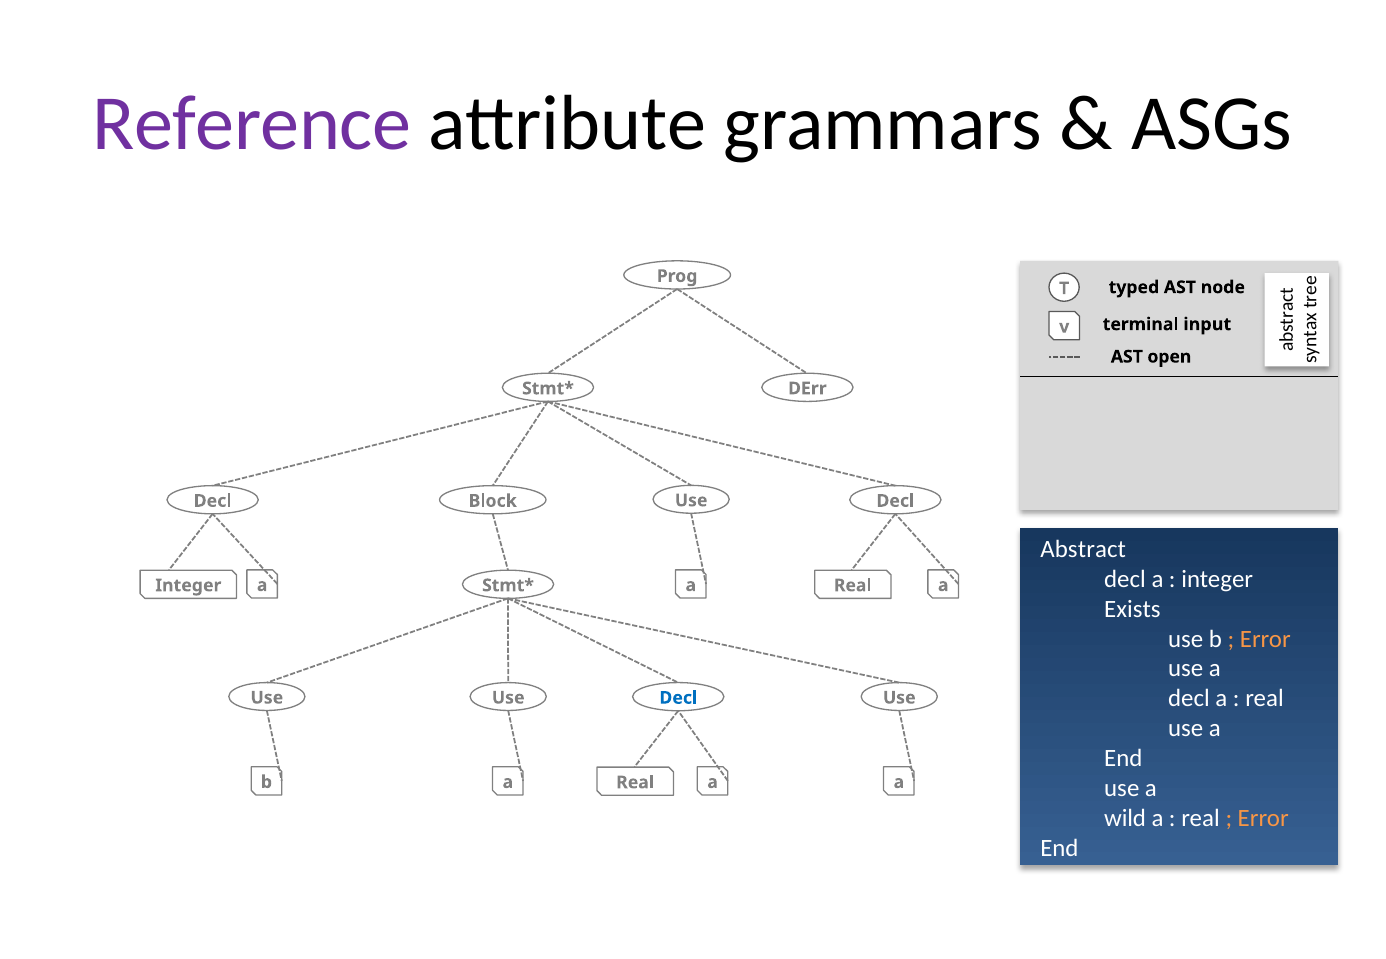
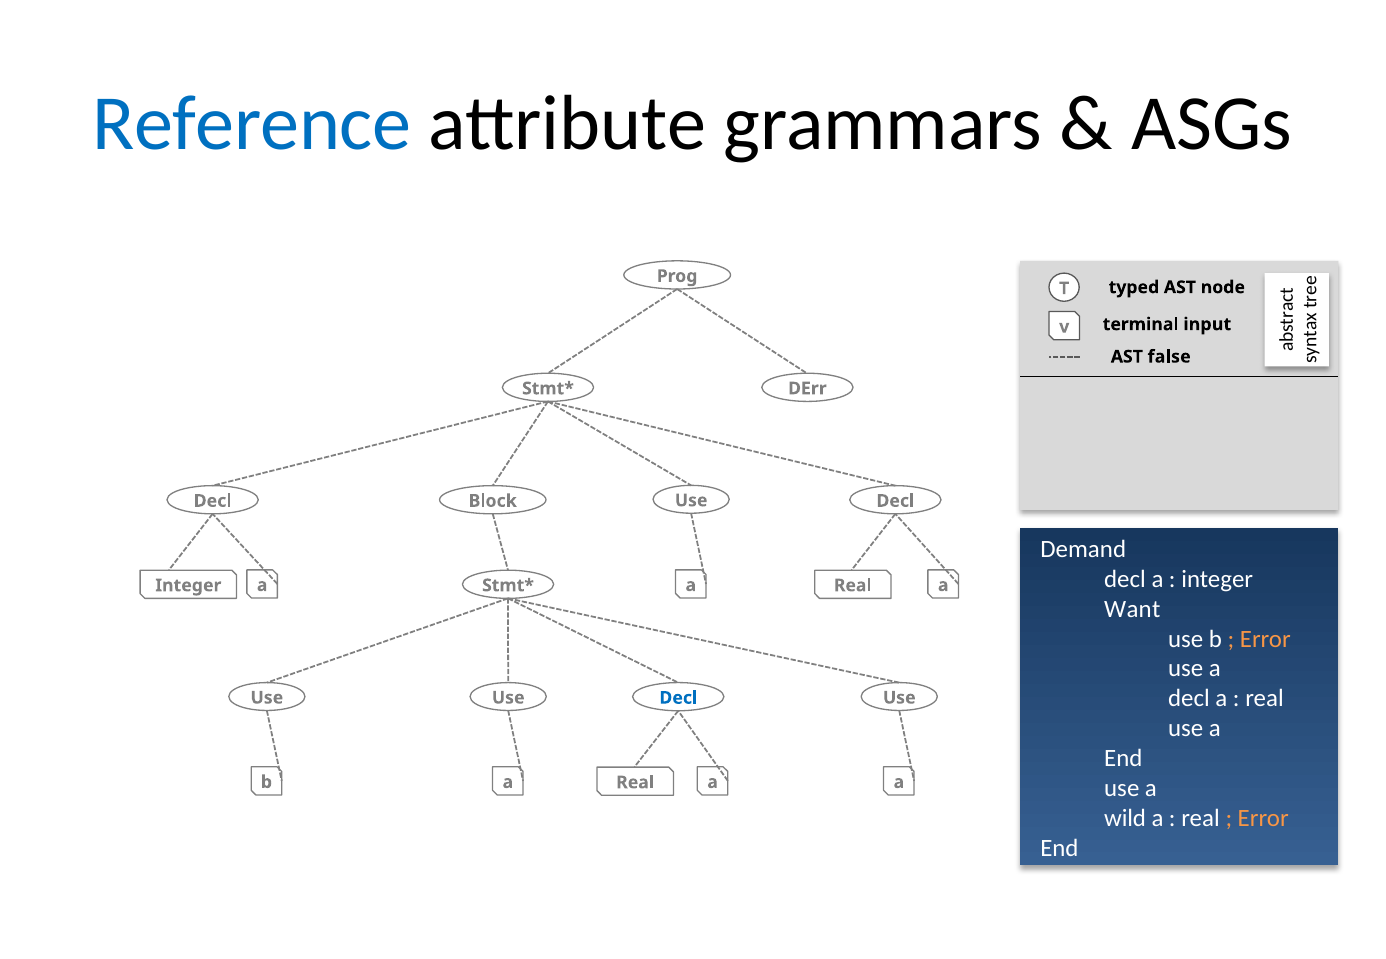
Reference colour: purple -> blue (252, 124)
open: open -> false (1169, 357)
Abstract: Abstract -> Demand (1083, 550)
Exists: Exists -> Want (1132, 609)
